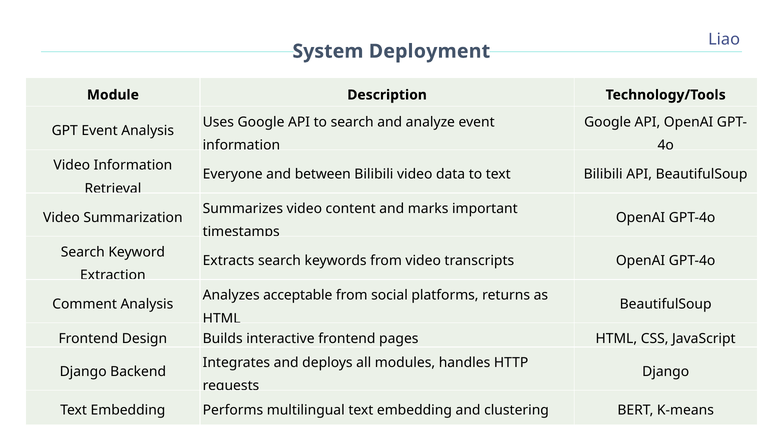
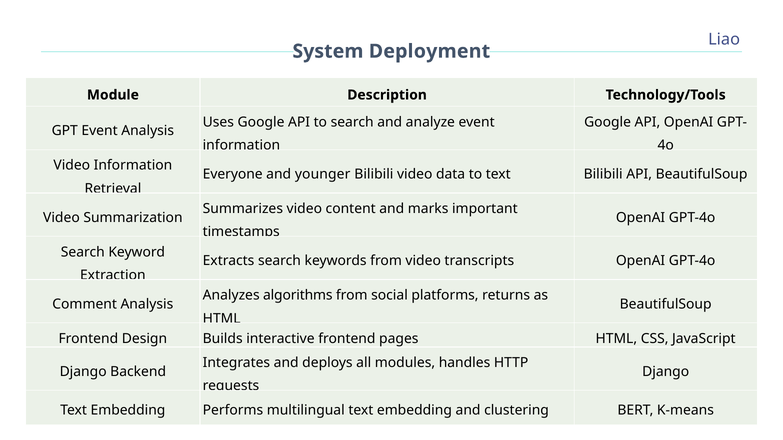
between: between -> younger (323, 174)
acceptable: acceptable -> algorithms (298, 296)
